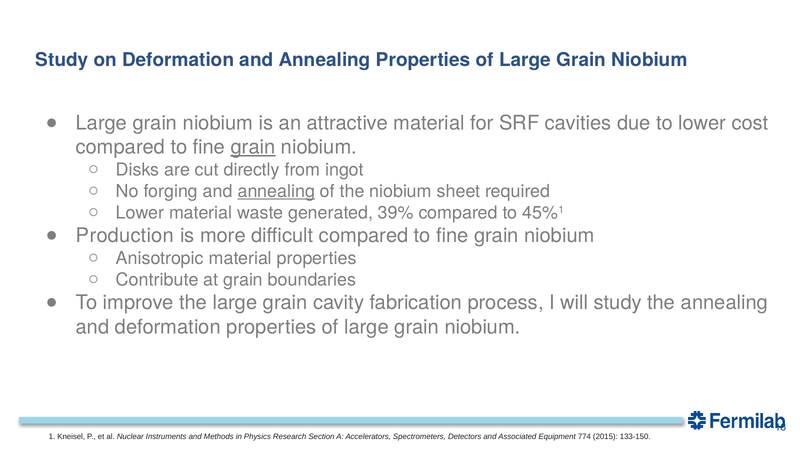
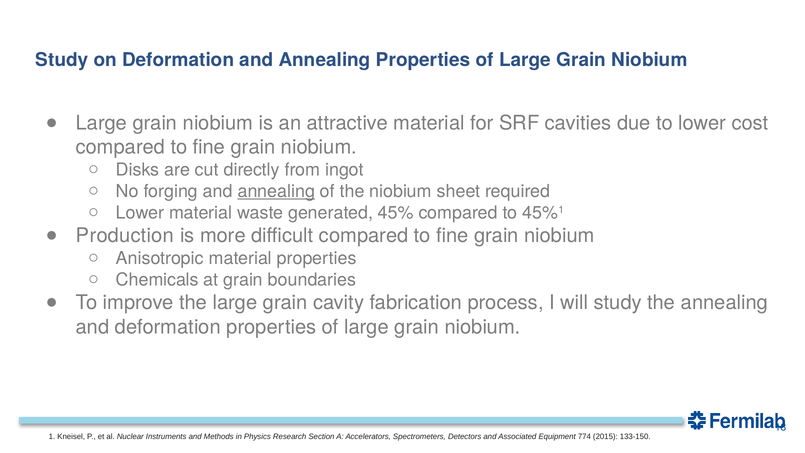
grain underline: present -> none (253, 147)
39%: 39% -> 45% (396, 213)
Contribute: Contribute -> Chemicals (157, 280)
